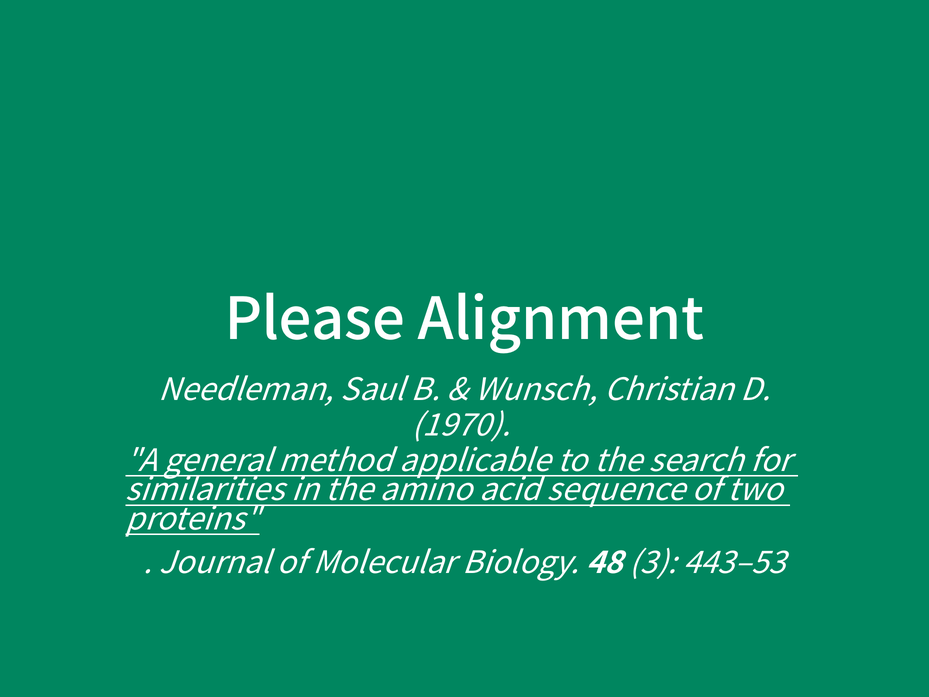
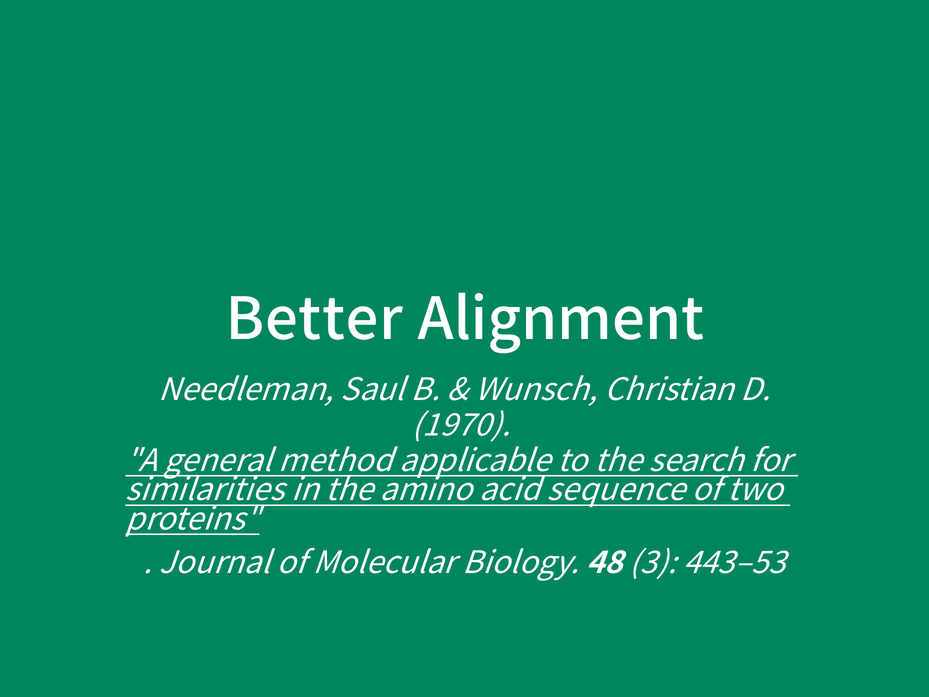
Please: Please -> Better (314, 320)
